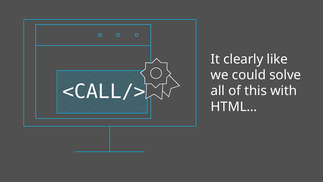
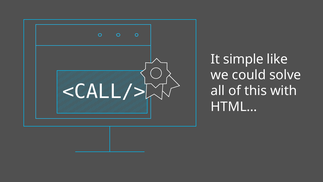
clearly: clearly -> simple (243, 59)
